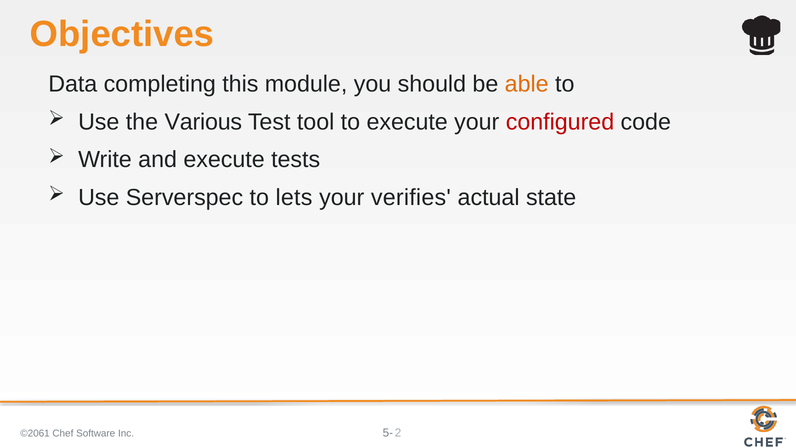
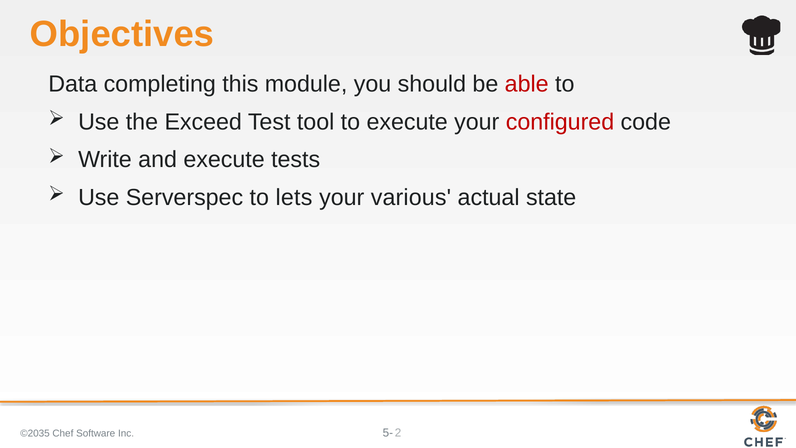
able colour: orange -> red (527, 84)
Various: Various -> Exceed (203, 122)
verifies: verifies -> various (411, 197)
©2061: ©2061 -> ©2035 (35, 433)
